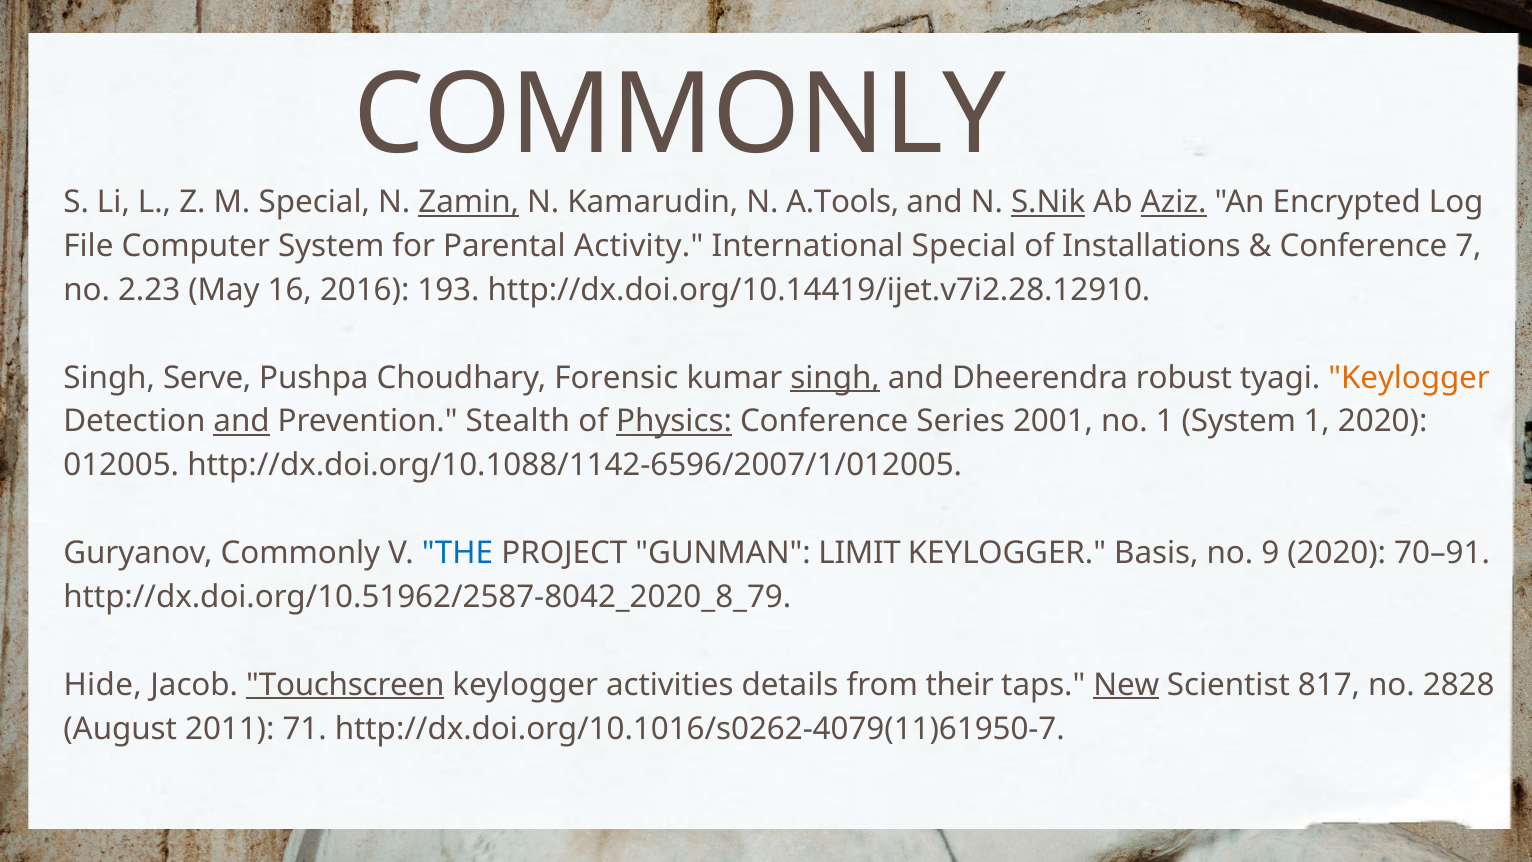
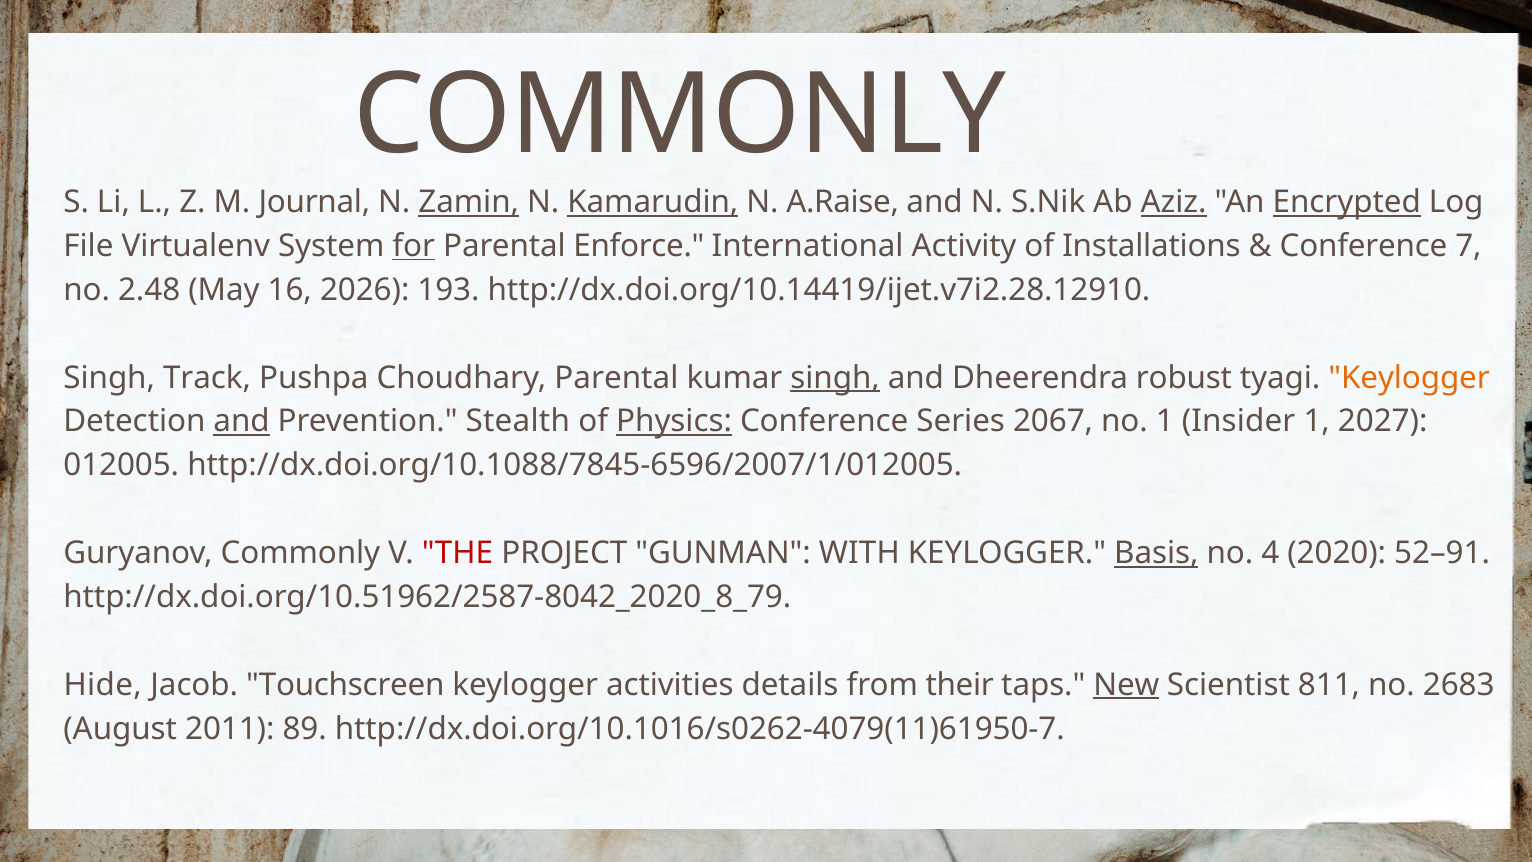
M Special: Special -> Journal (314, 202)
Kamarudin underline: none -> present (653, 202)
A.Tools: A.Tools -> A.Raise (843, 202)
S.Nik underline: present -> none (1048, 202)
Encrypted underline: none -> present (1347, 202)
Computer: Computer -> Virtualenv (196, 246)
for underline: none -> present (414, 246)
Activity: Activity -> Enforce (639, 246)
International Special: Special -> Activity (964, 246)
2.23: 2.23 -> 2.48 (149, 290)
2016: 2016 -> 2026 (365, 290)
Serve: Serve -> Track (207, 378)
Choudhary Forensic: Forensic -> Parental (616, 378)
2001: 2001 -> 2067 (1053, 421)
1 System: System -> Insider (1239, 421)
1 2020: 2020 -> 2027 (1383, 421)
http://dx.doi.org/10.1088/1142-6596/2007/1/012005: http://dx.doi.org/10.1088/1142-6596/2007/1/012005 -> http://dx.doi.org/10.1088/7845-6596/2007/1/012005 (575, 465)
THE colour: blue -> red (458, 553)
LIMIT: LIMIT -> WITH (859, 553)
Basis underline: none -> present (1156, 553)
9: 9 -> 4 (1270, 553)
70–91: 70–91 -> 52–91 (1442, 553)
Touchscreen underline: present -> none (345, 685)
817: 817 -> 811 (1329, 685)
2828: 2828 -> 2683 (1459, 685)
71: 71 -> 89 (305, 729)
